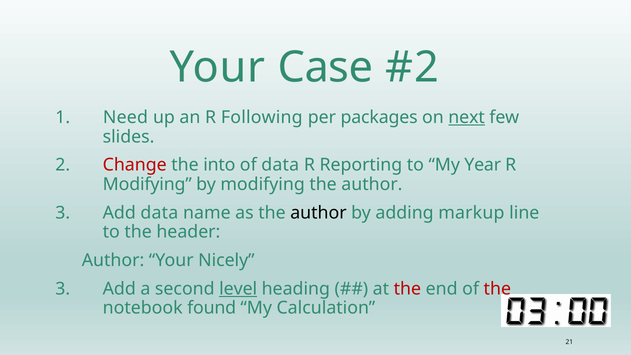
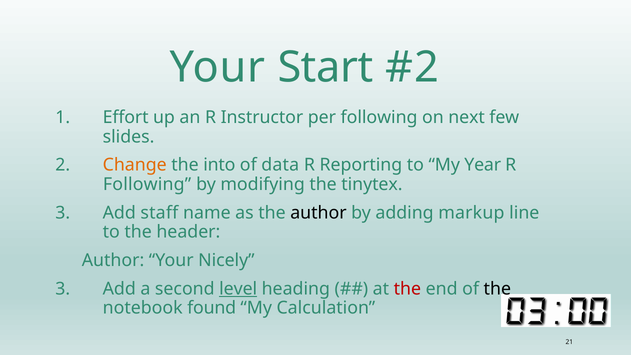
Case: Case -> Start (325, 67)
Need: Need -> Effort (126, 117)
Following: Following -> Instructor (262, 117)
per packages: packages -> following (379, 117)
next underline: present -> none (467, 117)
Change colour: red -> orange (135, 165)
Modifying: Modifying -> Following (147, 184)
modifying the author: author -> tinytex (372, 184)
Add data: data -> staff (159, 213)
the colour: red -> black (497, 289)
